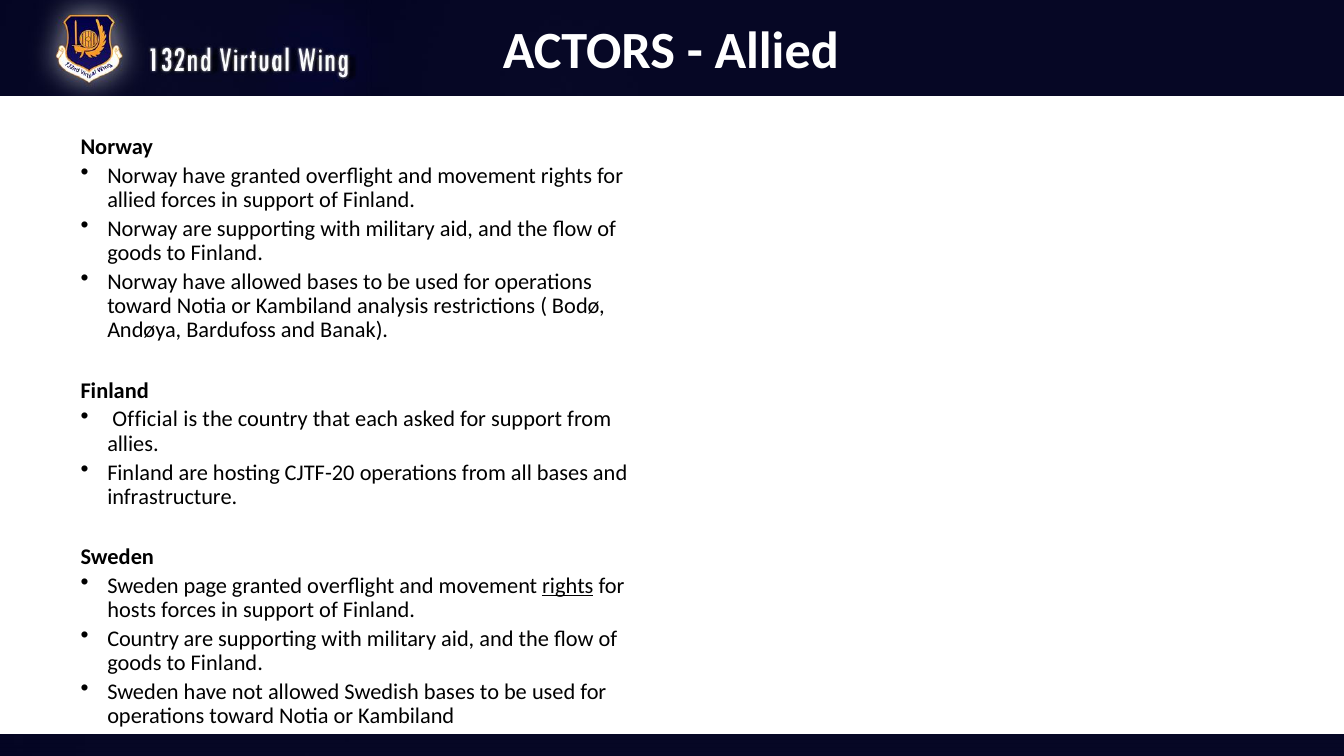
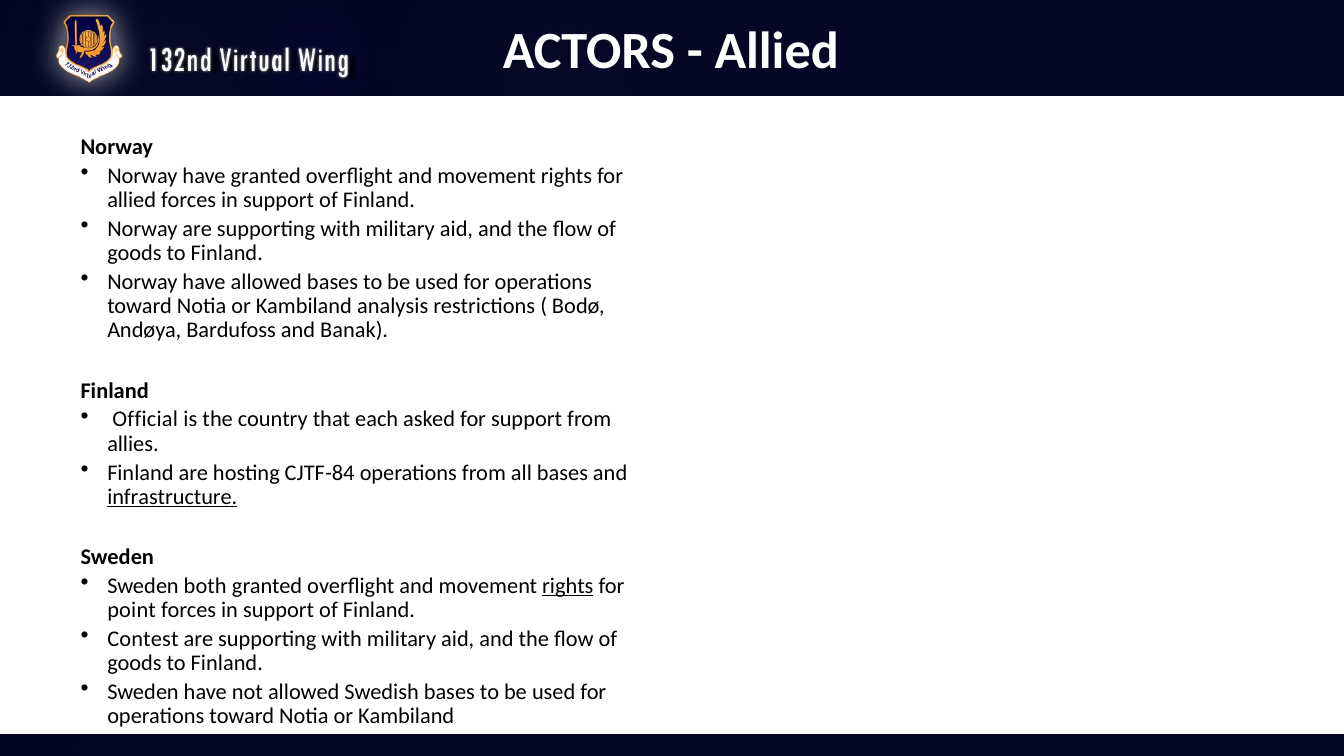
CJTF-20: CJTF-20 -> CJTF-84 (320, 473)
infrastructure underline: none -> present (172, 497)
page: page -> both (205, 586)
hosts: hosts -> point (132, 610)
Country: Country -> Contest (143, 639)
